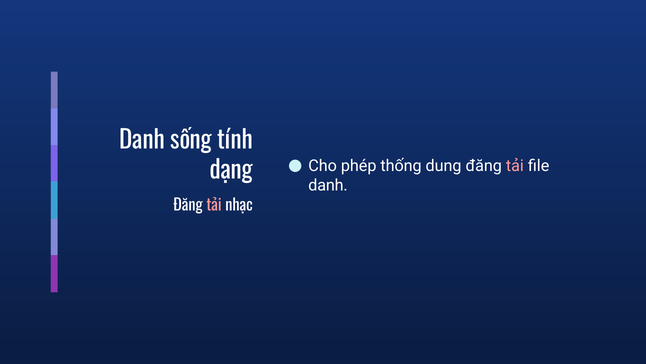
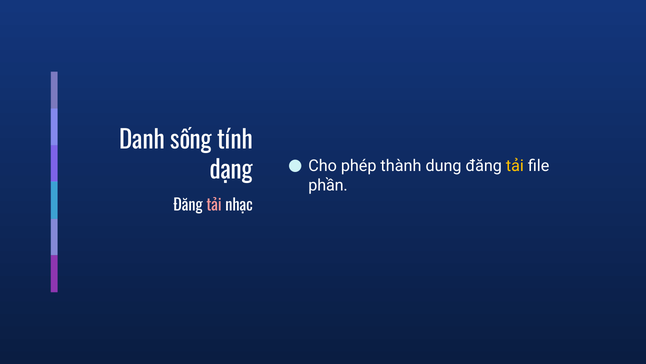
thống: thống -> thành (401, 166)
tải colour: pink -> yellow (515, 166)
danh: danh -> phần (328, 185)
